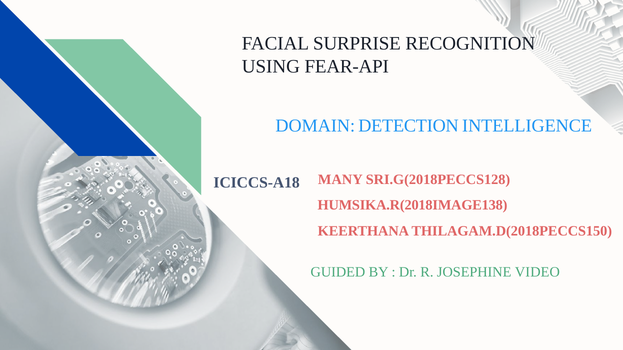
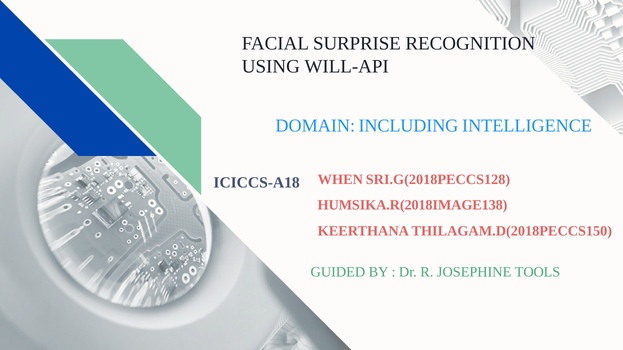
FEAR-API: FEAR-API -> WILL-API (347, 66)
DETECTION: DETECTION -> INCLUDING (408, 126)
MANY: MANY -> WHEN (340, 180)
VIDEO: VIDEO -> TOOLS (538, 272)
